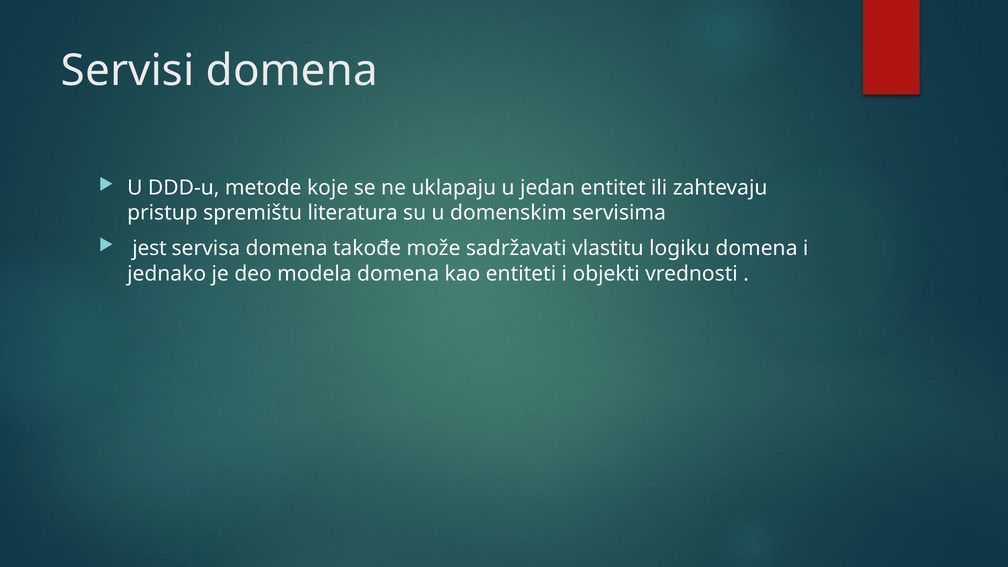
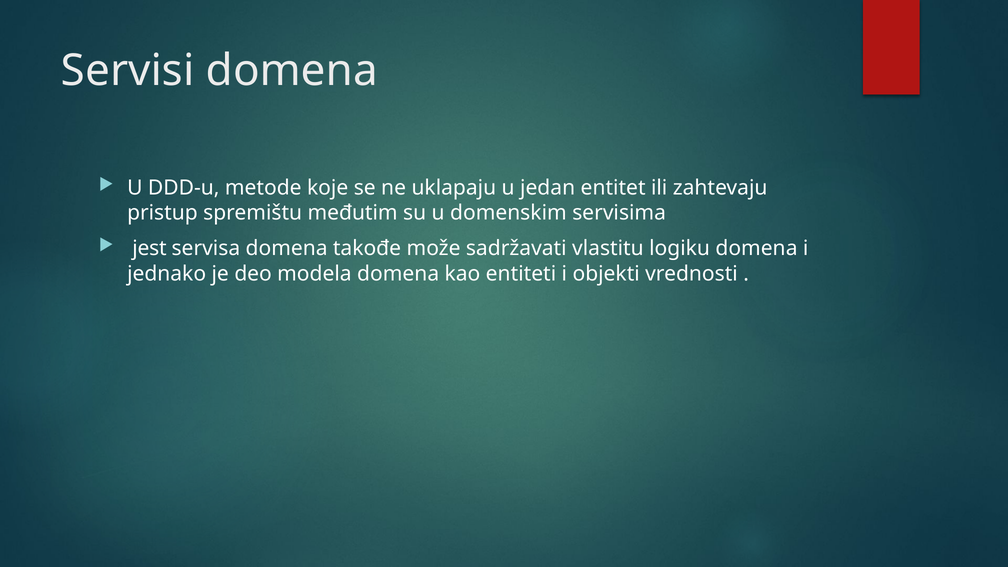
literatura: literatura -> međutim (353, 213)
